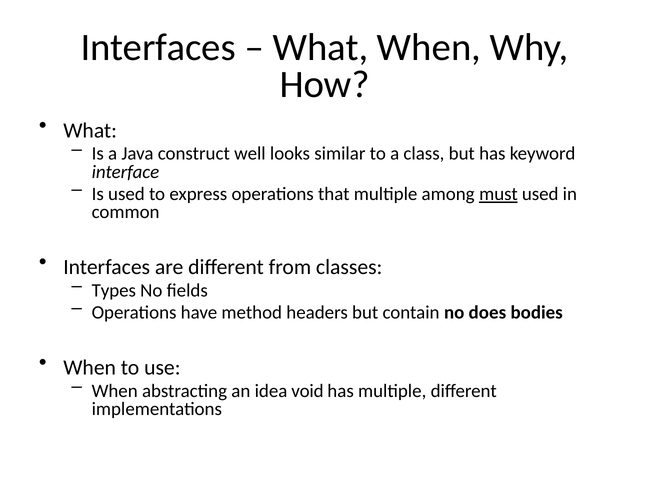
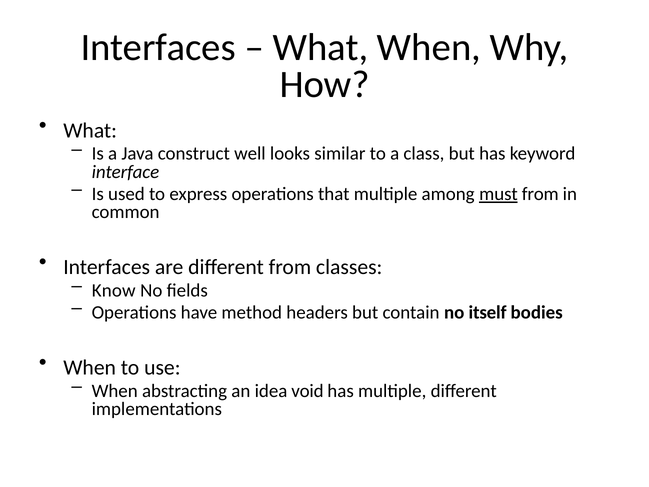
must used: used -> from (540, 194)
Types: Types -> Know (114, 290)
does: does -> itself (488, 312)
